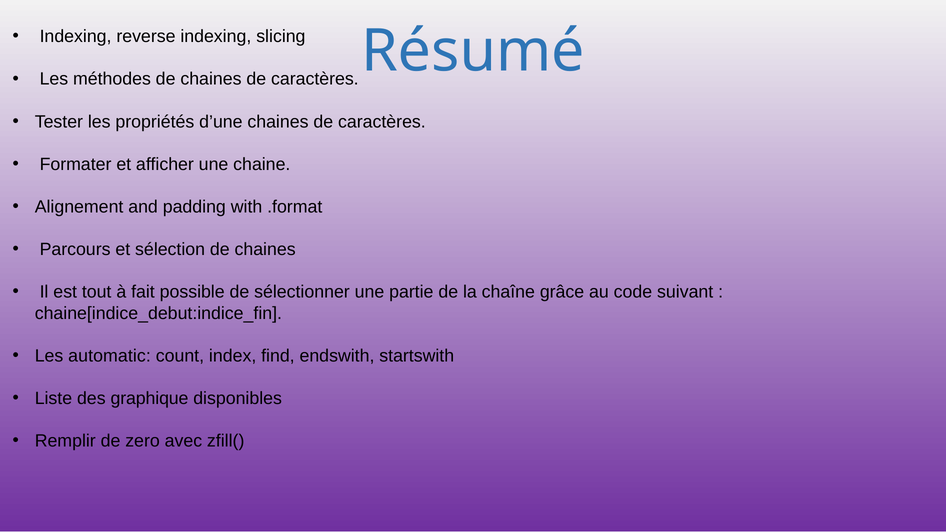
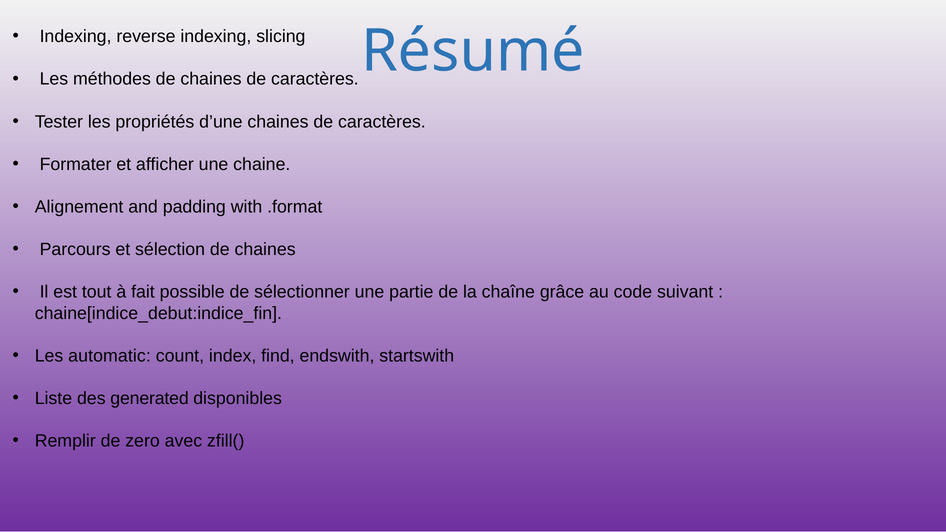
graphique: graphique -> generated (150, 398)
